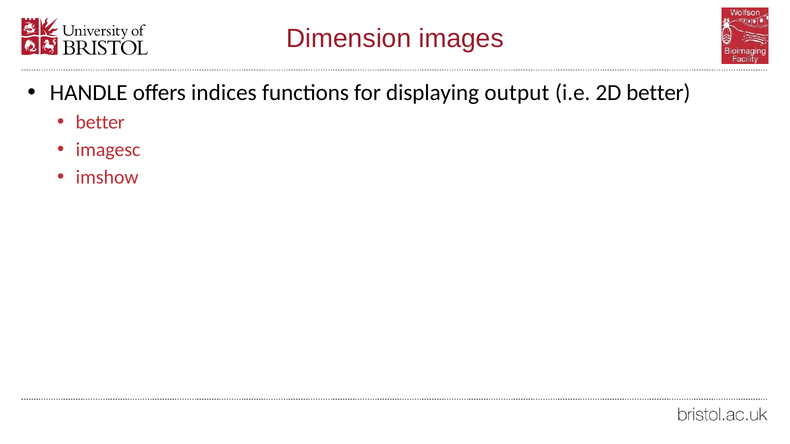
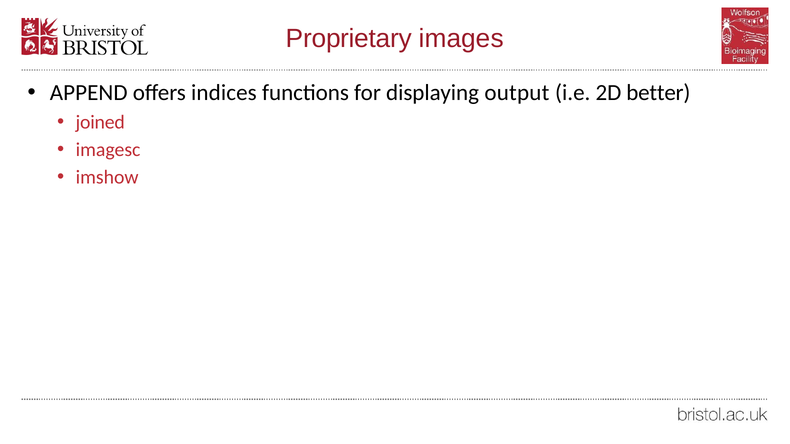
Dimension: Dimension -> Proprietary (349, 38)
HANDLE: HANDLE -> APPEND (89, 93)
better: better -> joined (100, 122)
